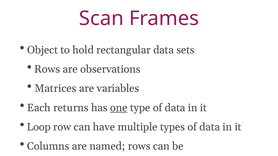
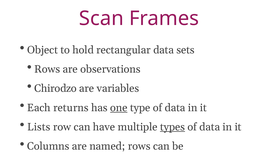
Matrices: Matrices -> Chirodzo (56, 89)
Loop: Loop -> Lists (39, 127)
types underline: none -> present (173, 127)
